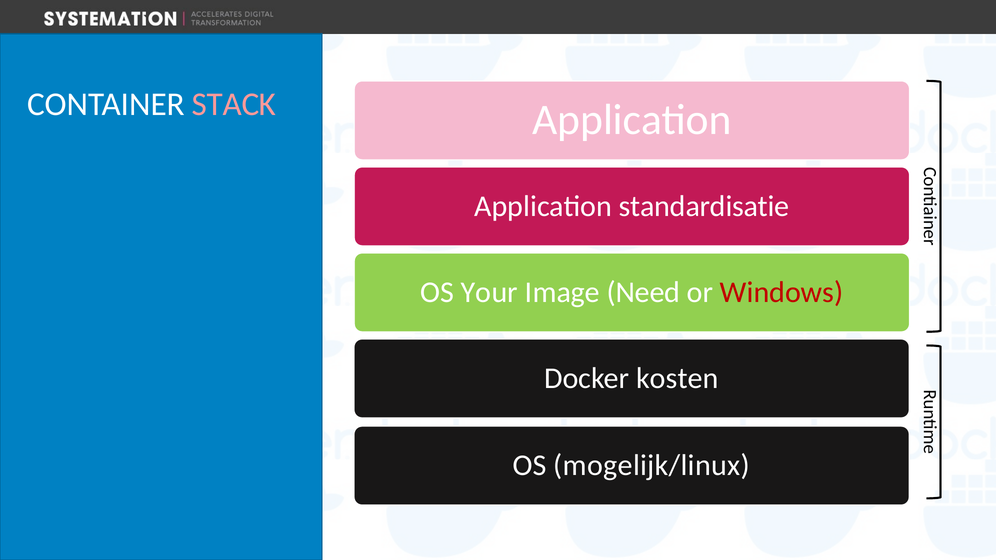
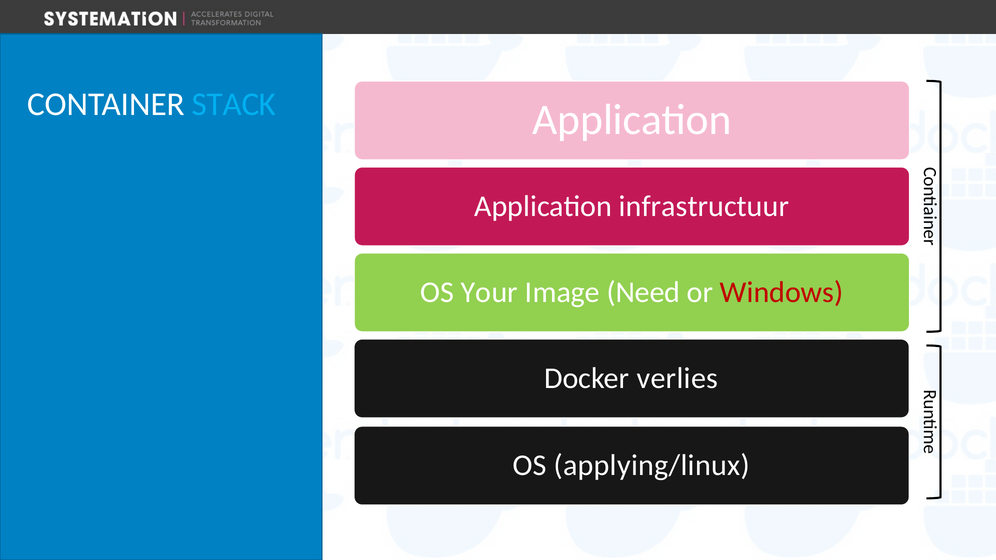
STACK colour: pink -> light blue (234, 104)
standardisatie: standardisatie -> infrastructuur (704, 206)
kosten: kosten -> verlies (677, 378)
mogelijk/linux: mogelijk/linux -> applying/linux (652, 466)
